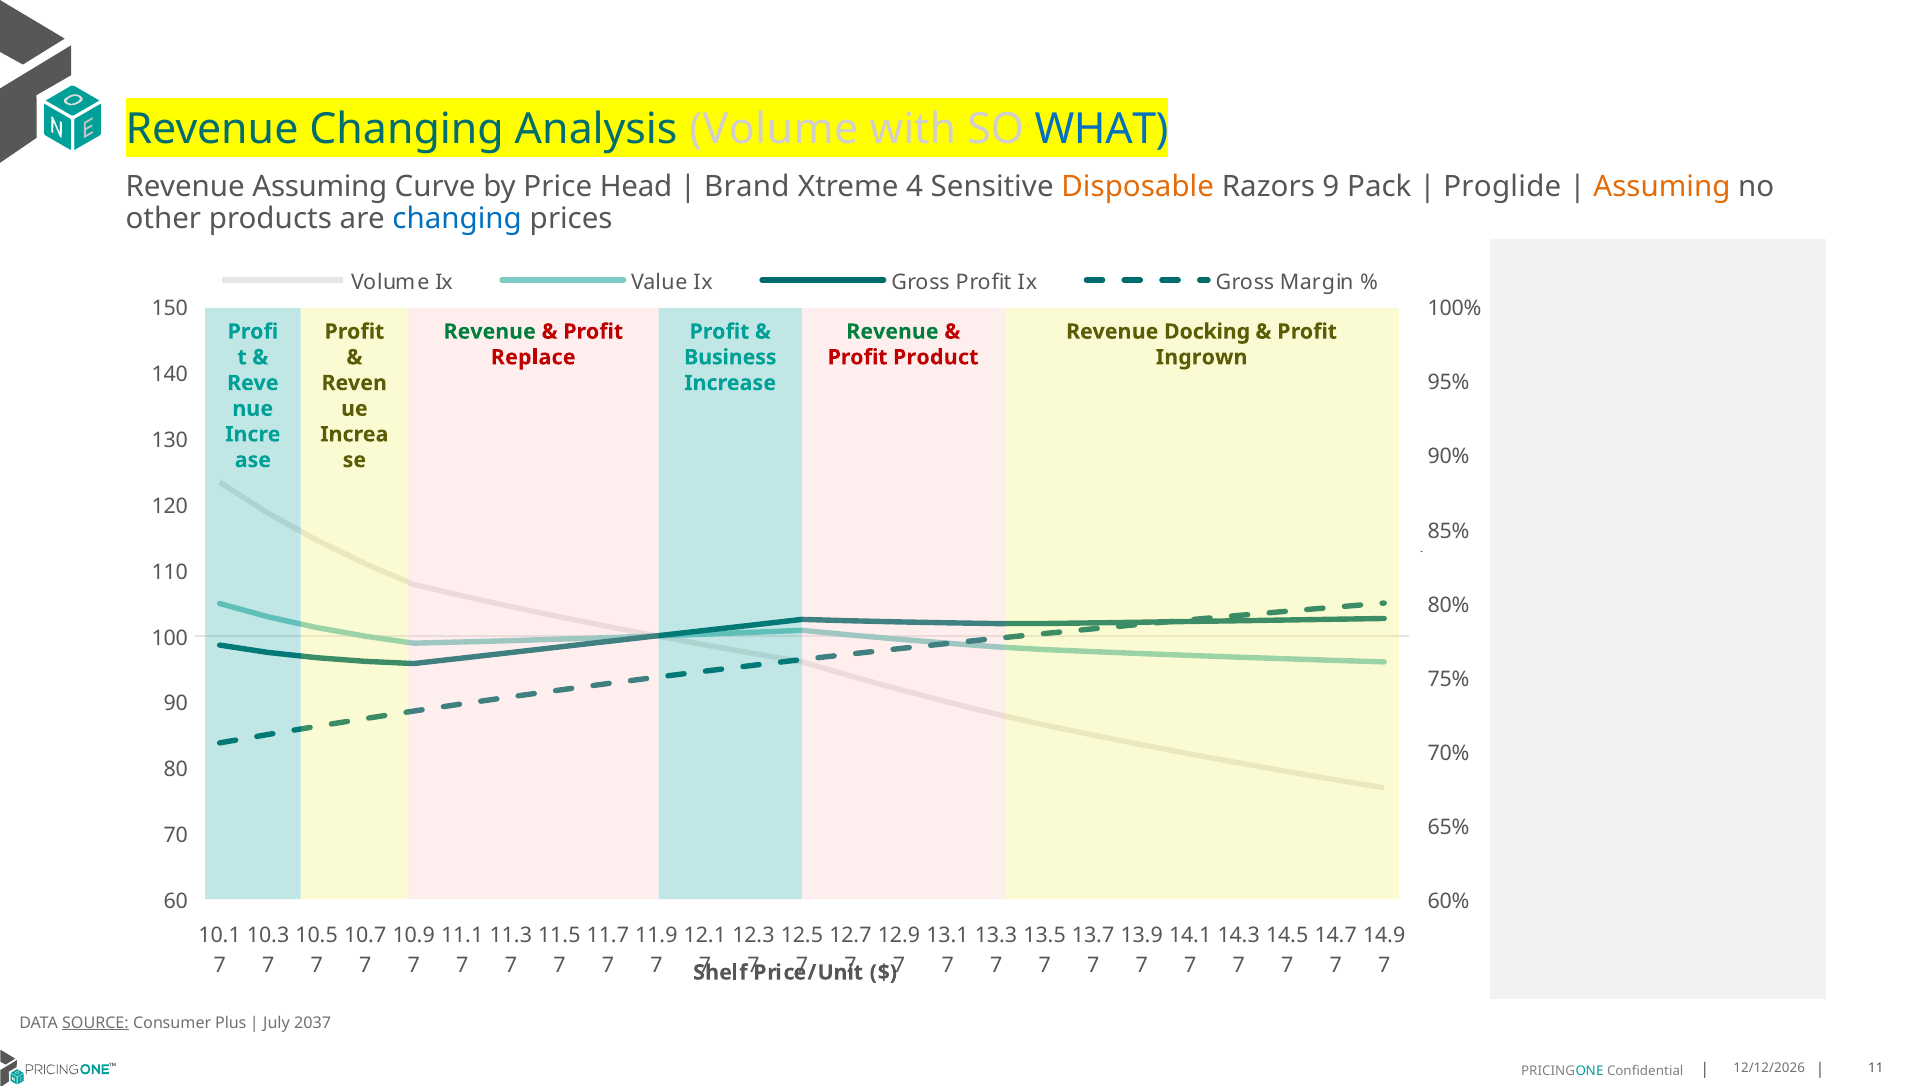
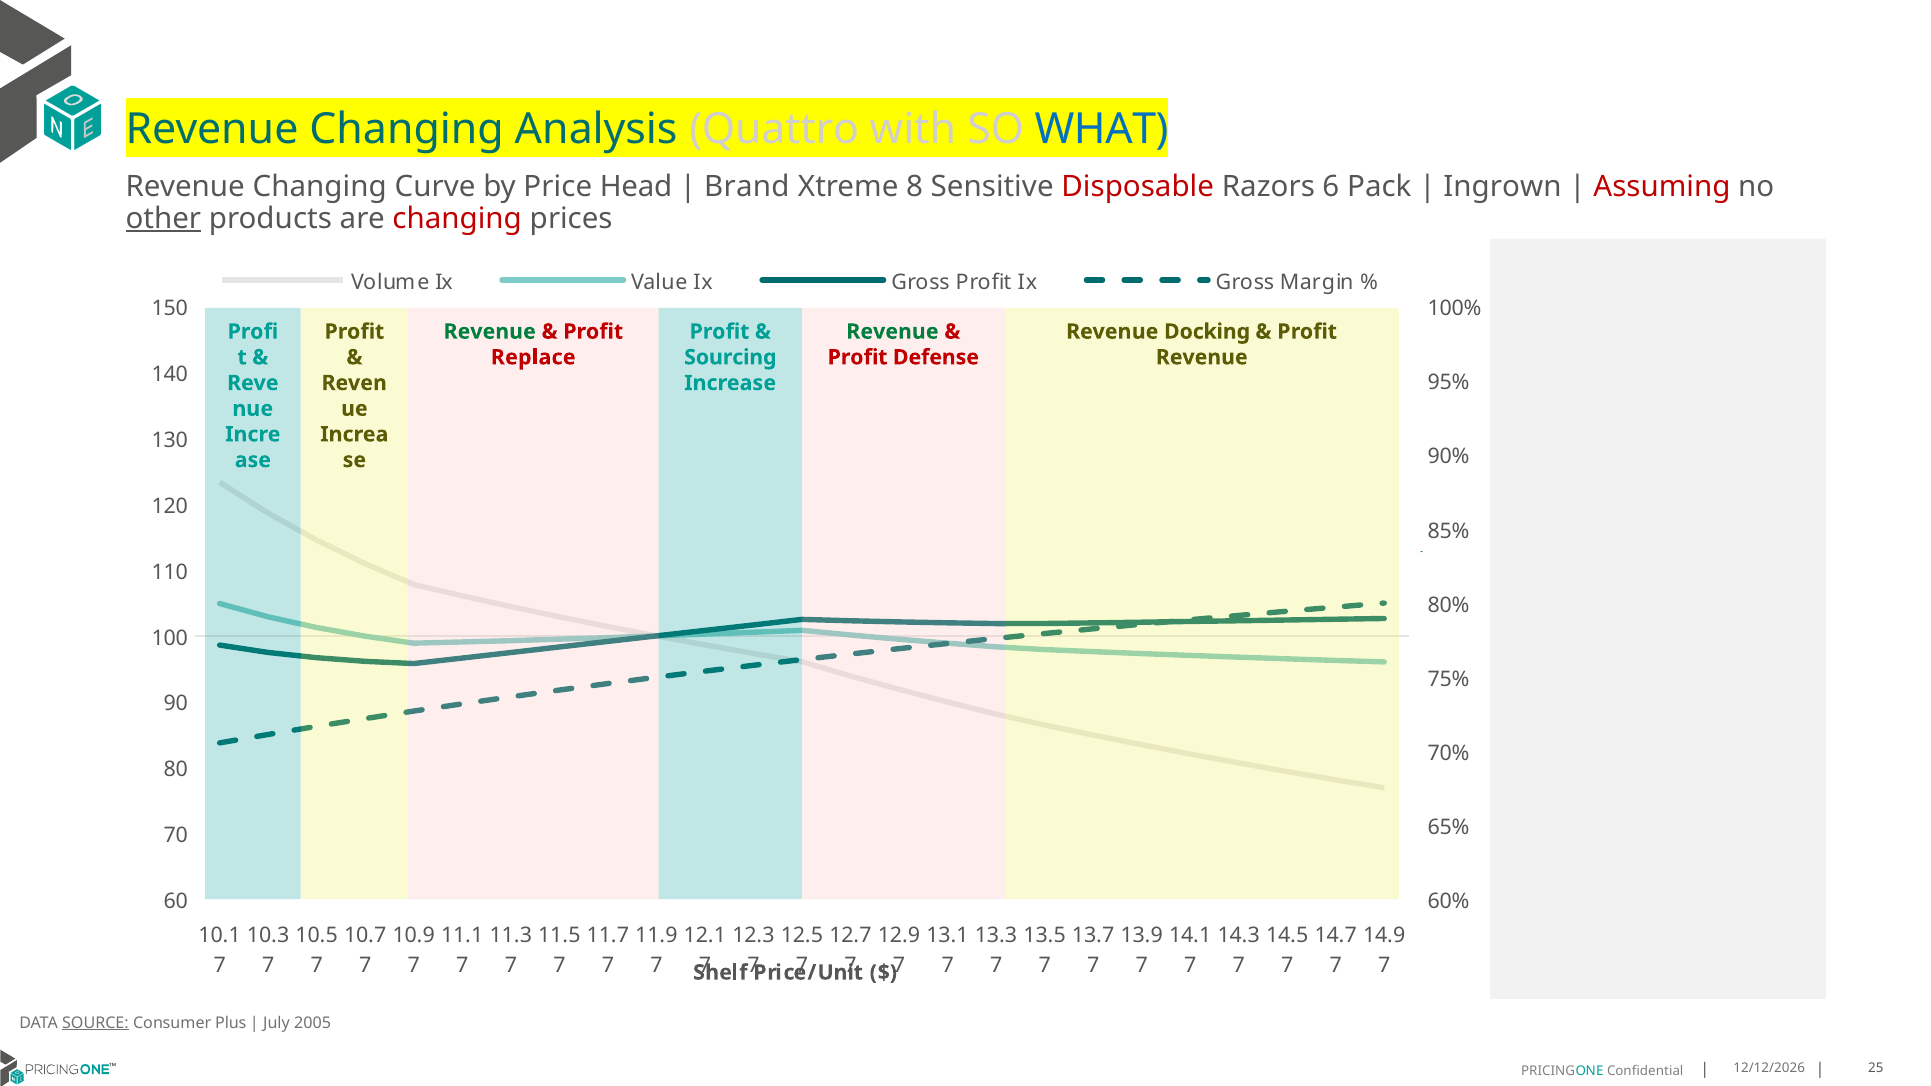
Analysis Volume: Volume -> Quattro (774, 130)
Assuming: Assuming -> Changing (320, 187)
4: 4 -> 8 (915, 187)
Disposable colour: orange -> red (1138, 187)
9: 9 -> 6 (1331, 187)
Proglide: Proglide -> Ingrown (1502, 187)
Assuming colour: orange -> red (1662, 187)
other underline: none -> present (163, 219)
changing colour: blue -> red (457, 219)
Business: Business -> Sourcing (730, 357)
Product: Product -> Defense (936, 357)
Ingrown: Ingrown -> Revenue (1202, 357)
2037: 2037 -> 2005 (313, 1023)
11: 11 -> 25 (1876, 1068)
